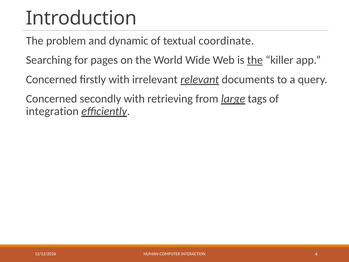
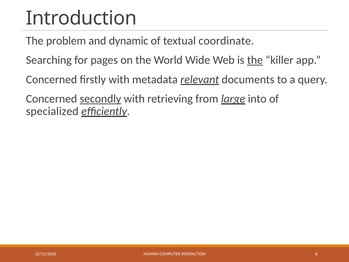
irrelevant: irrelevant -> metadata (155, 79)
secondly underline: none -> present (100, 99)
tags: tags -> into (257, 99)
integration: integration -> specialized (52, 111)
